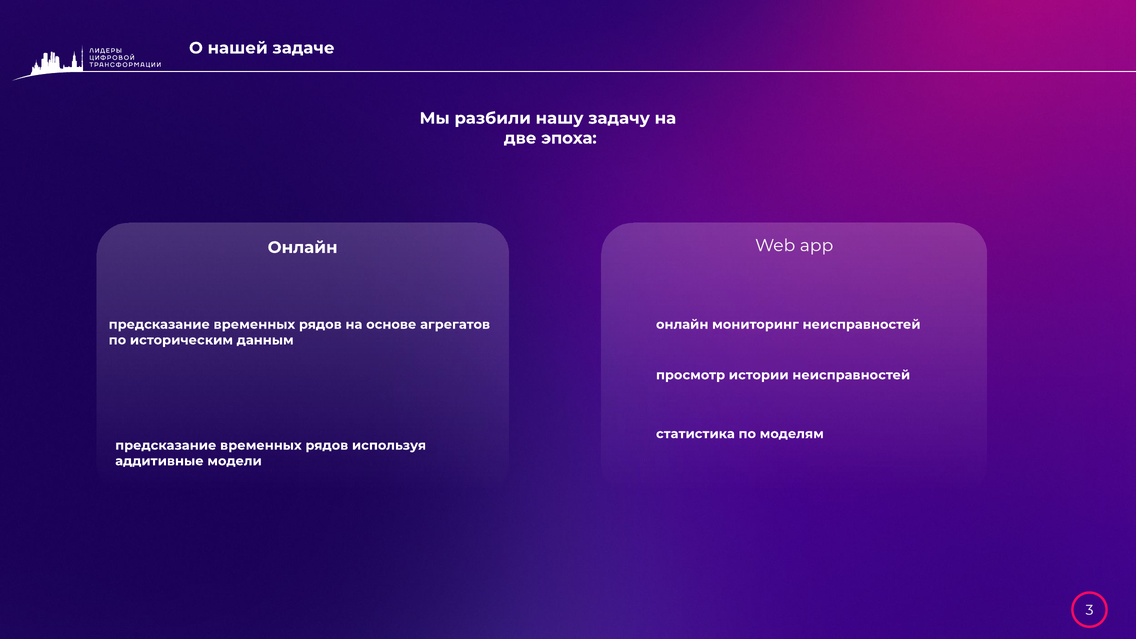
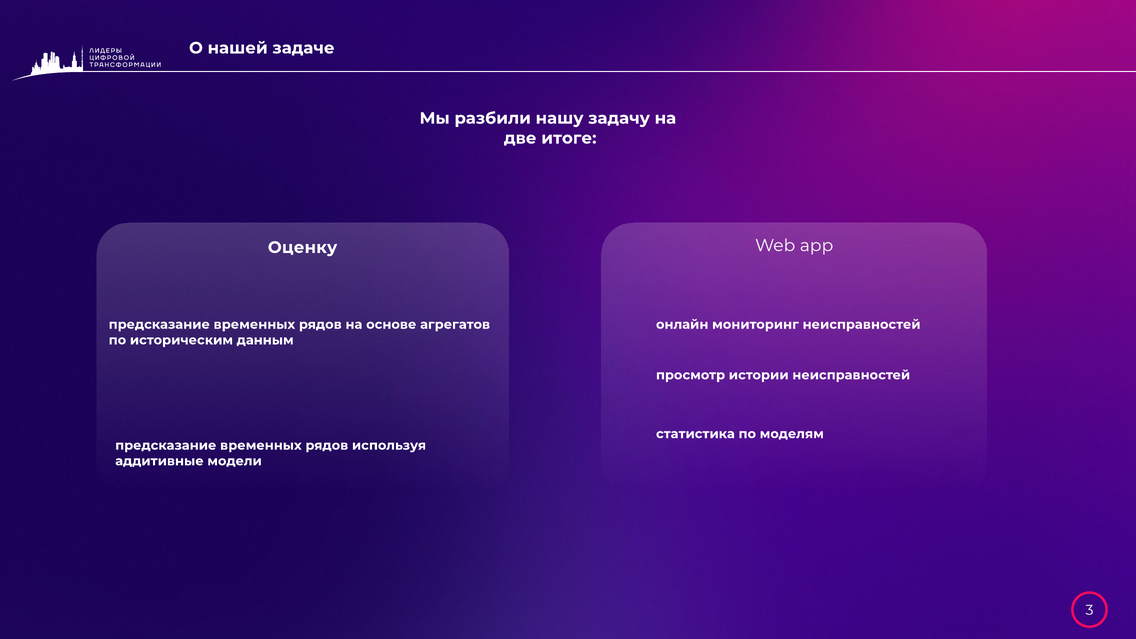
эпоха: эпоха -> итоге (569, 138)
Онлайн: Онлайн -> Оценку (303, 247)
